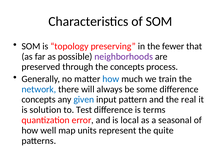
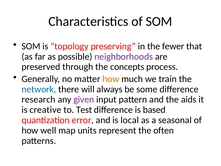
how colour: blue -> orange (111, 79)
concepts: concepts -> research (39, 99)
given colour: blue -> purple (84, 99)
real: real -> aids (189, 99)
solution: solution -> creative (45, 110)
terms: terms -> based (154, 110)
quite: quite -> often (164, 130)
